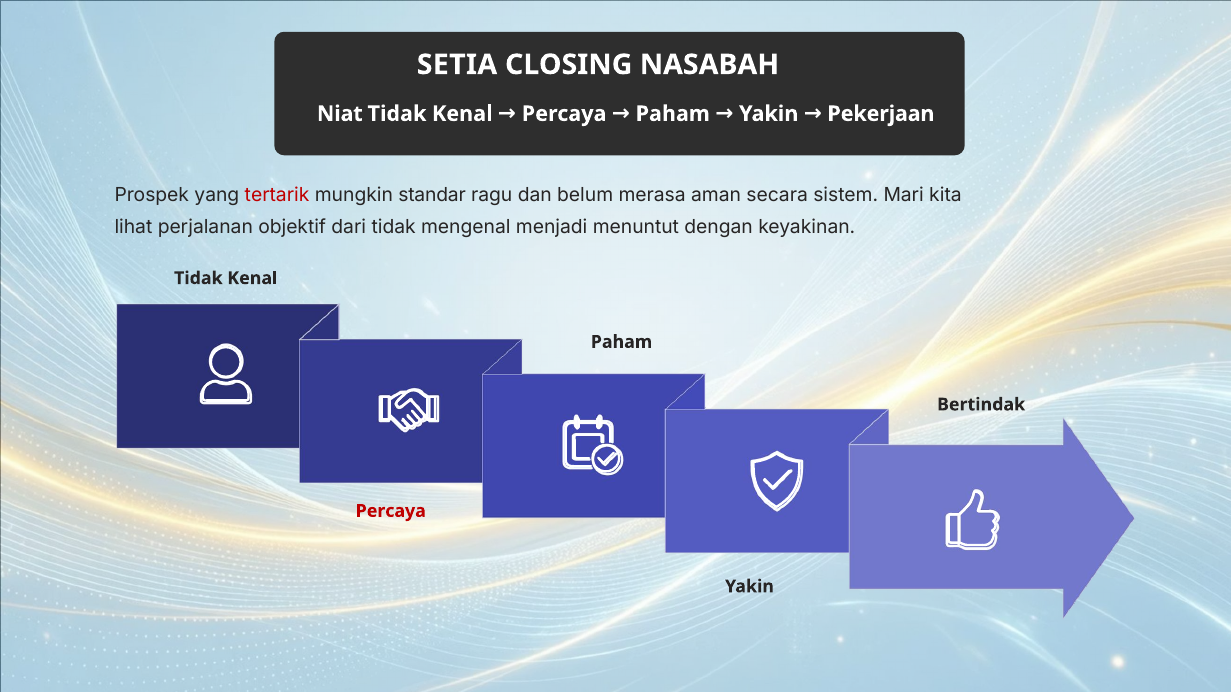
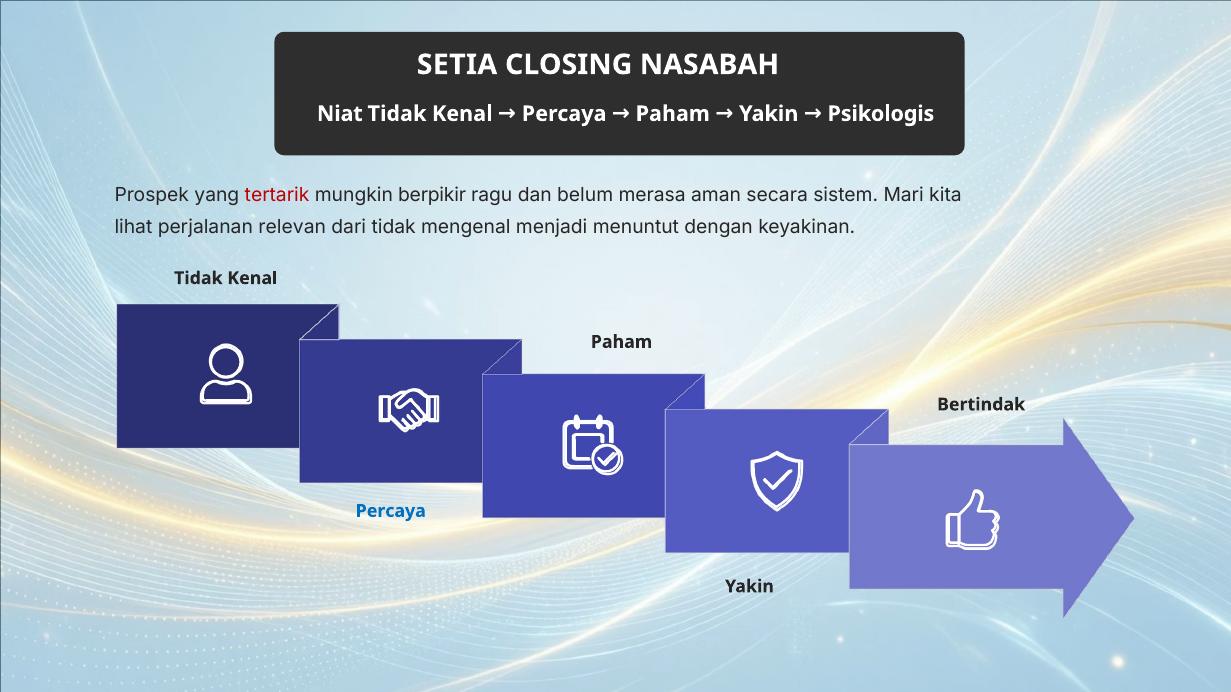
Pekerjaan: Pekerjaan -> Psikologis (881, 114)
standar: standar -> berpikir (432, 196)
objektif: objektif -> relevan (292, 227)
Percaya colour: red -> blue (391, 511)
